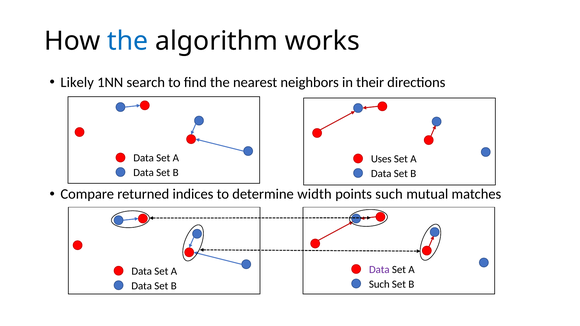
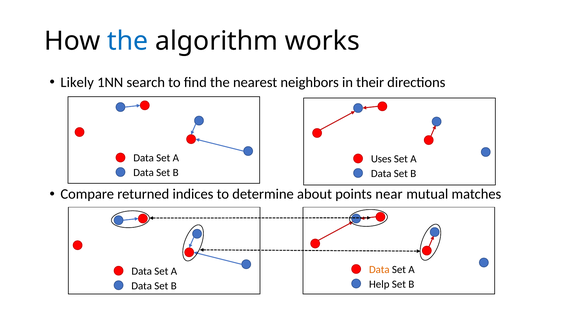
width: width -> about (315, 194)
points such: such -> near (389, 194)
Data colour: purple -> orange (379, 270)
Such: Such -> Help (379, 284)
